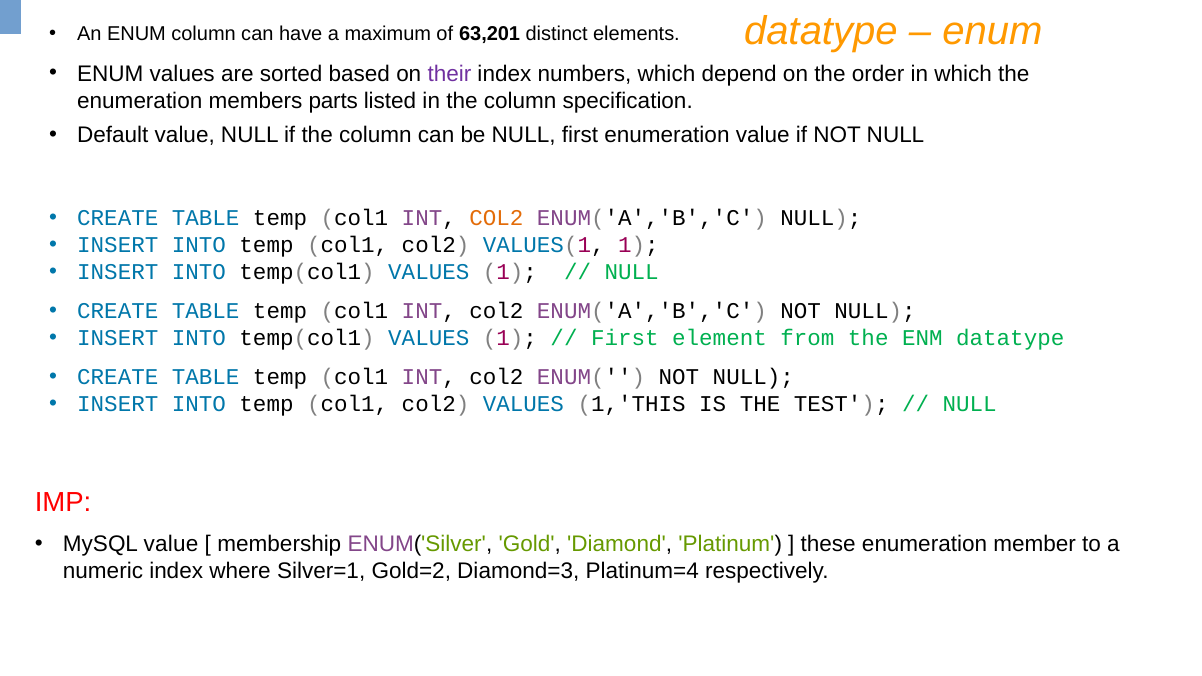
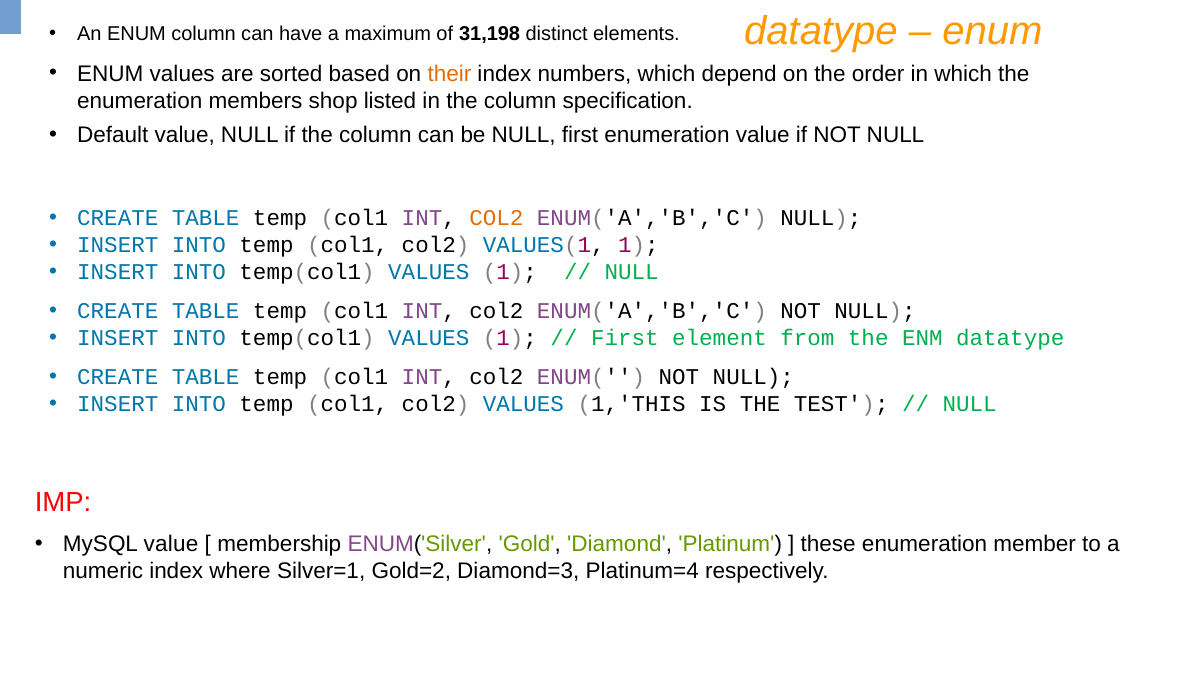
63,201: 63,201 -> 31,198 (490, 34)
their colour: purple -> orange (449, 74)
parts: parts -> shop (333, 101)
